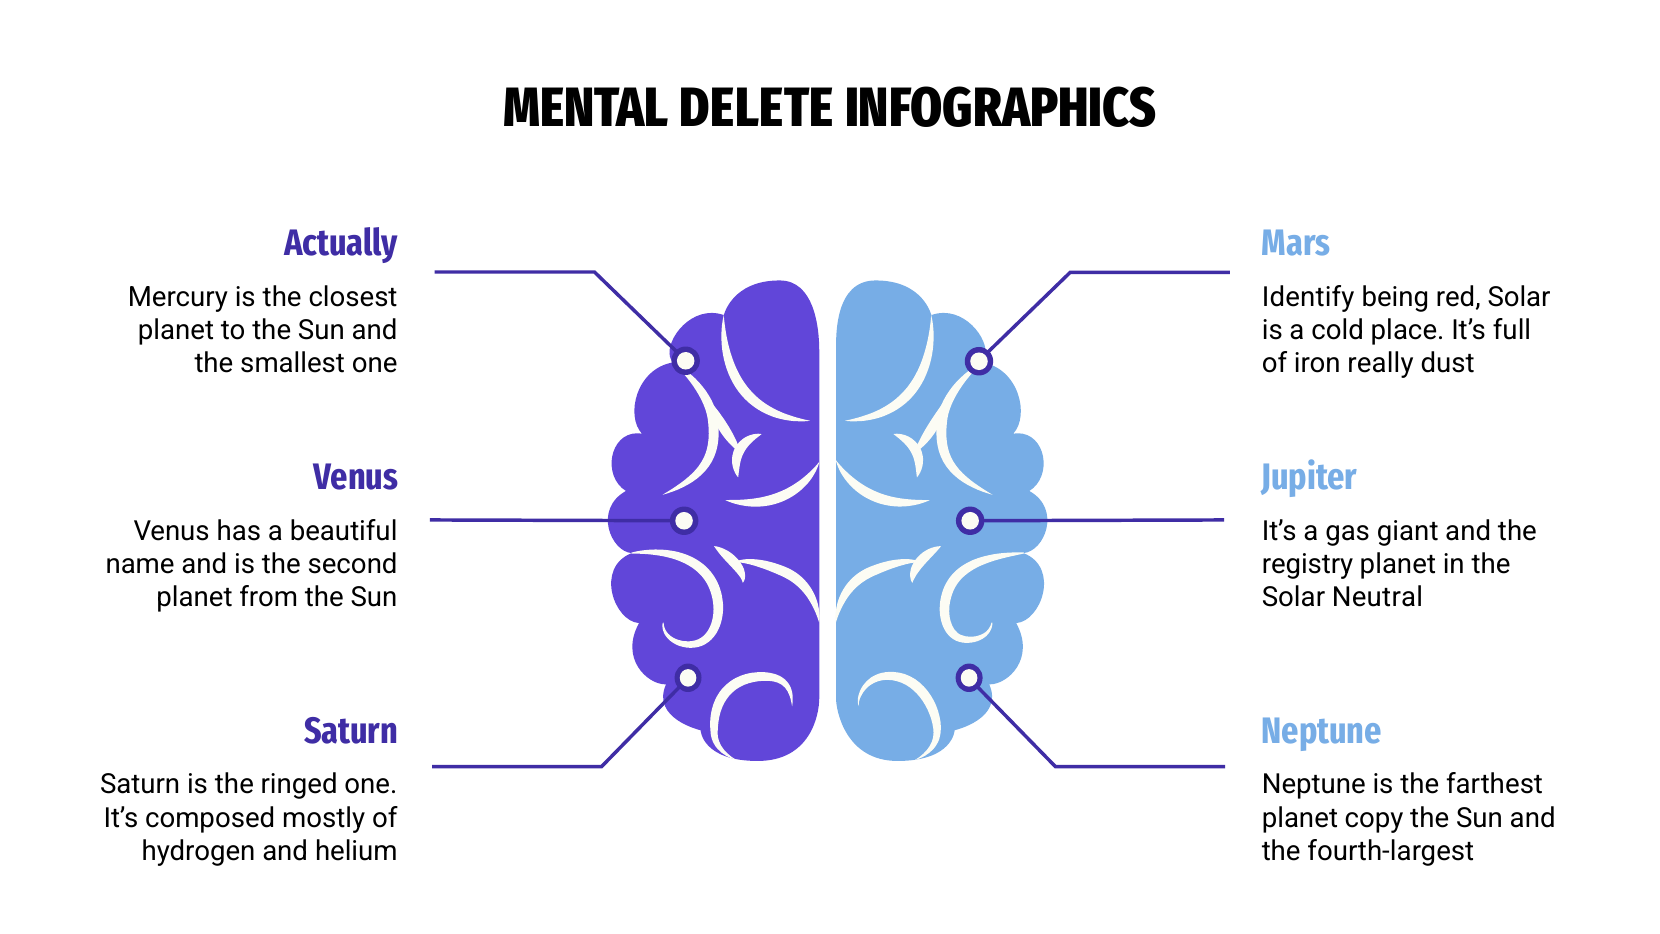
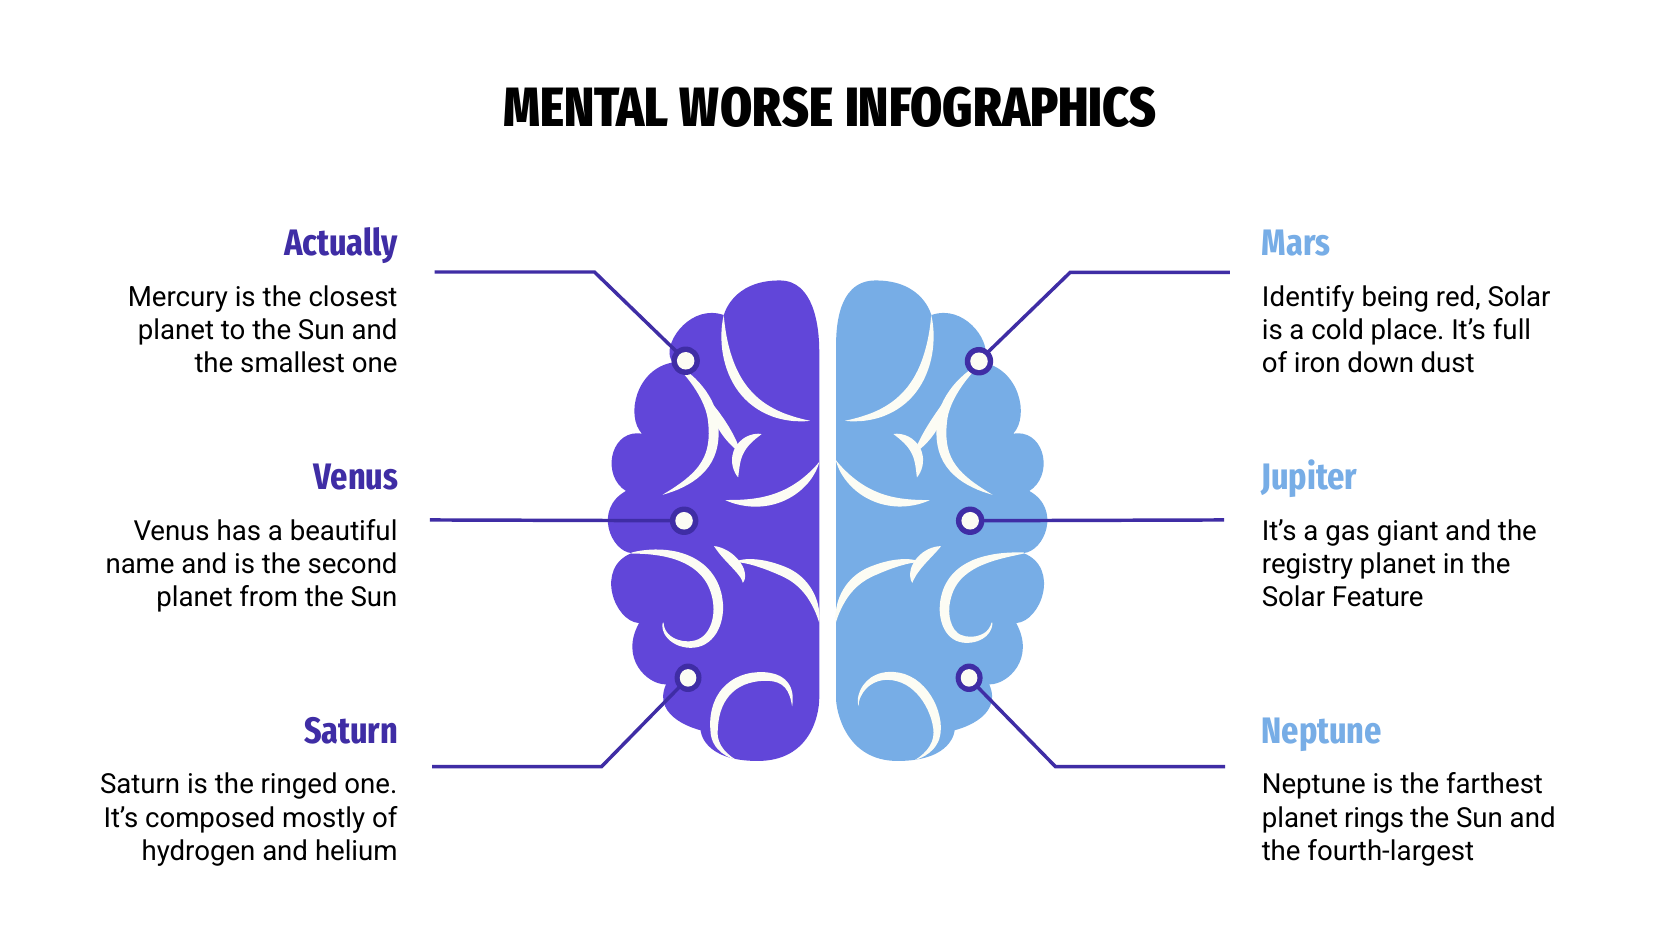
DELETE: DELETE -> WORSE (757, 109)
really: really -> down (1381, 364)
Neutral: Neutral -> Feature (1378, 597)
copy: copy -> rings (1374, 818)
